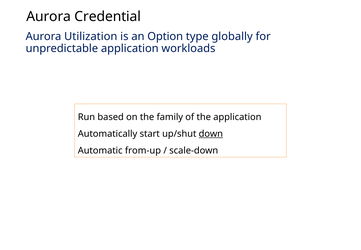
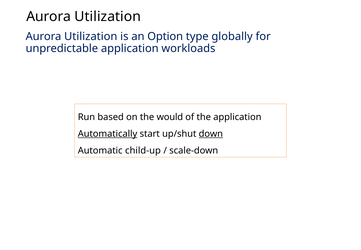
Credential: Credential -> Utilization (108, 16)
family: family -> would (170, 117)
Automatically underline: none -> present (108, 134)
from-up: from-up -> child-up (143, 150)
